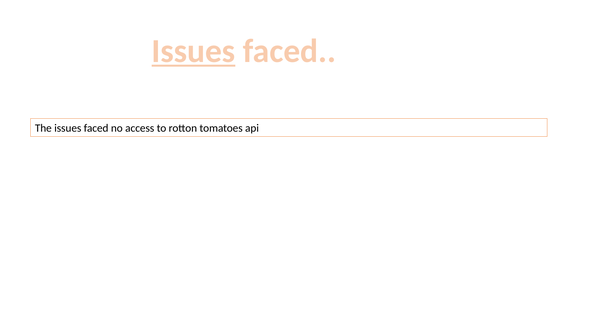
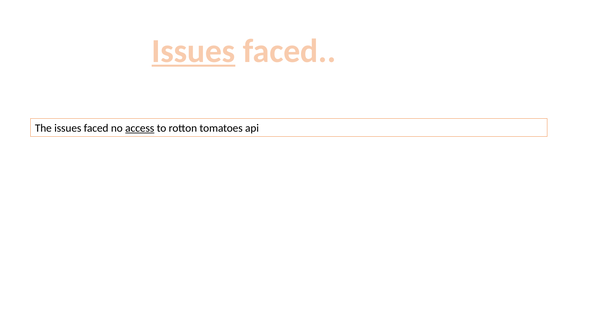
access underline: none -> present (140, 128)
